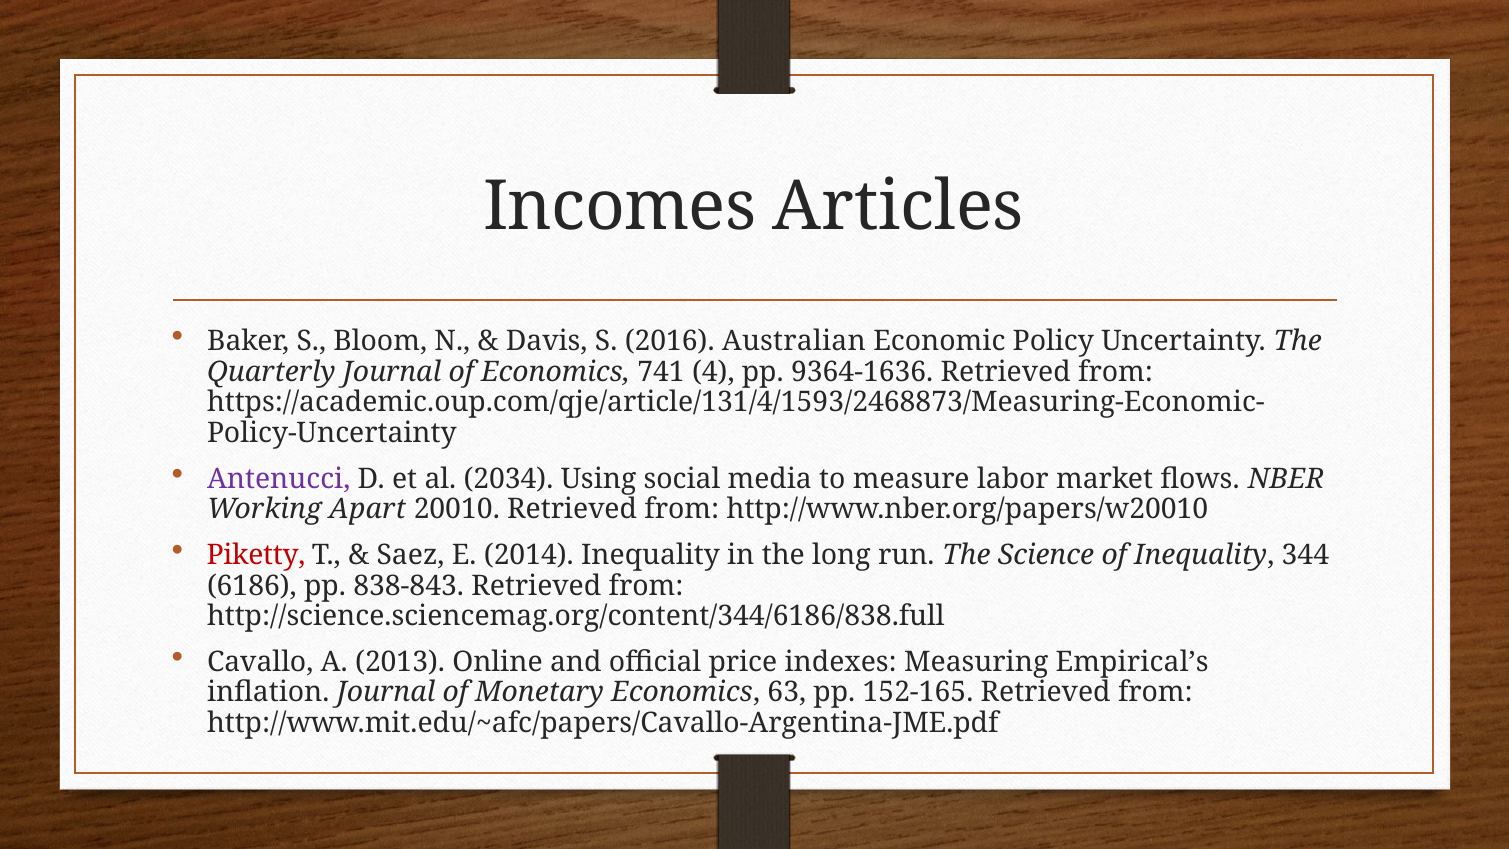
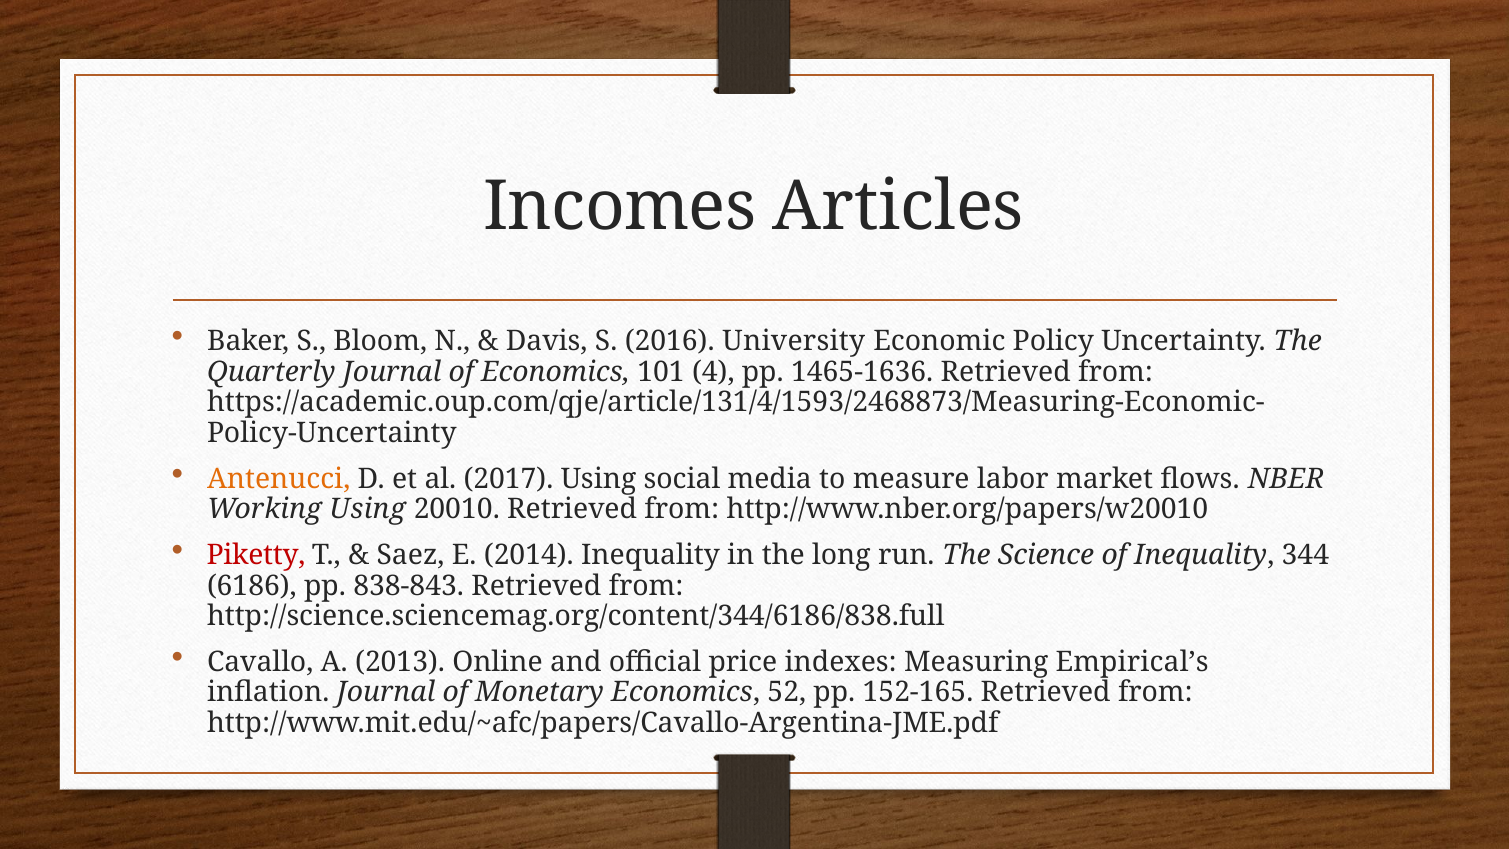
Australian: Australian -> University (794, 341)
741: 741 -> 101 (661, 372)
9364-1636: 9364-1636 -> 1465-1636 (862, 372)
Antenucci colour: purple -> orange (279, 479)
2034: 2034 -> 2017 (508, 479)
Working Apart: Apart -> Using (368, 509)
63: 63 -> 52 (787, 692)
